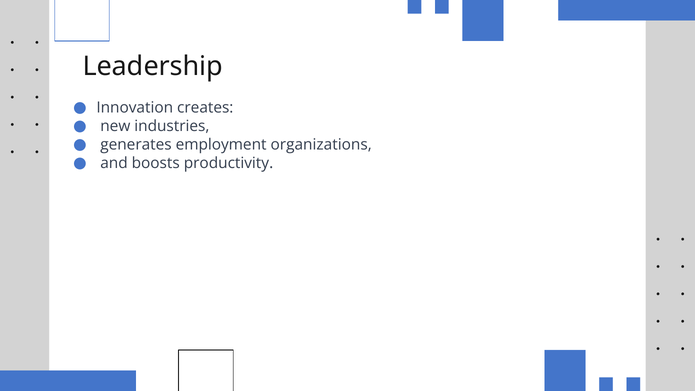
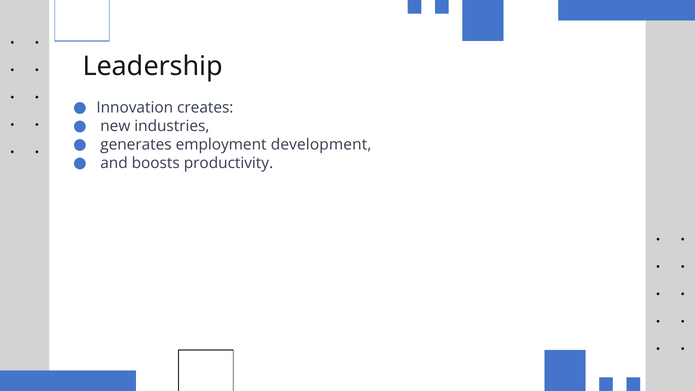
organizations: organizations -> development (321, 145)
